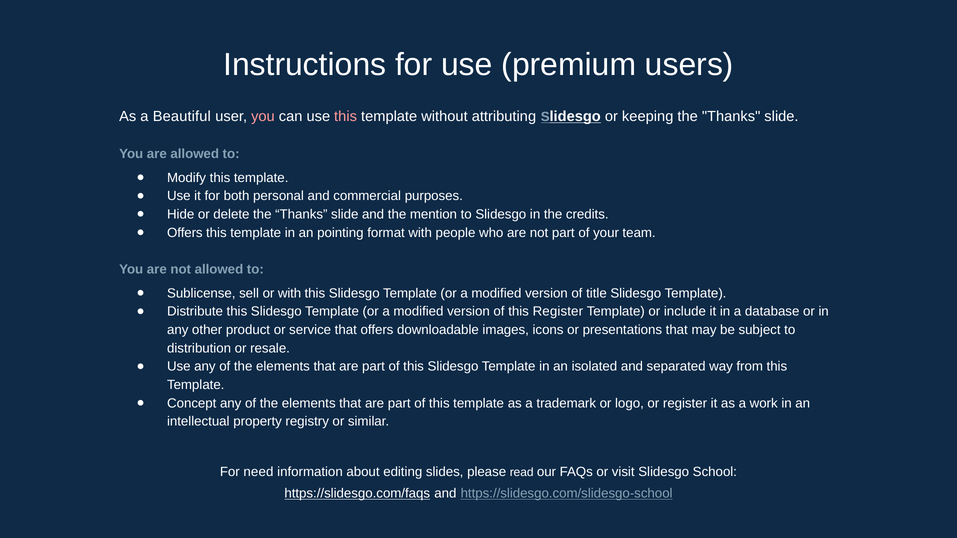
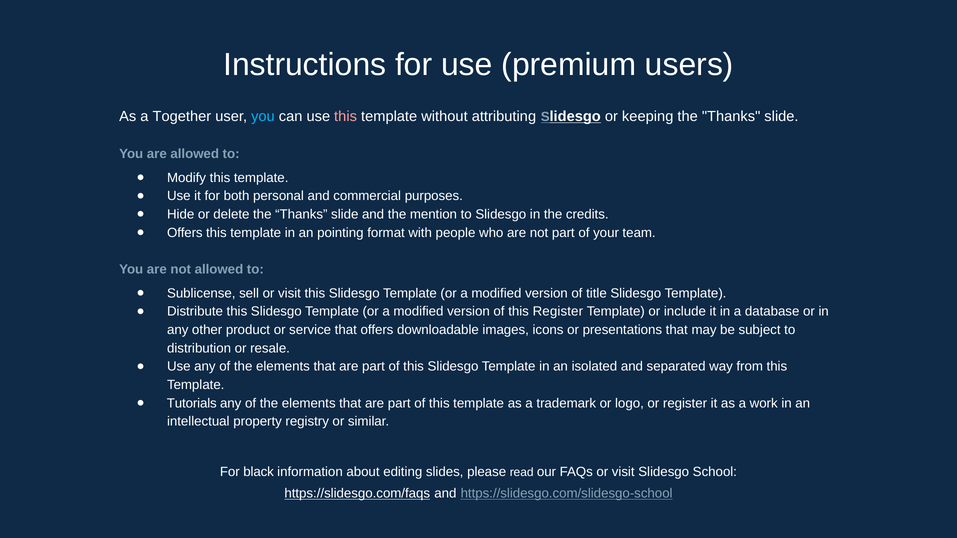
Beautiful: Beautiful -> Together (182, 116)
you colour: pink -> light blue (263, 116)
sell or with: with -> visit (290, 293)
Concept: Concept -> Tutorials (192, 404)
need: need -> black (259, 472)
